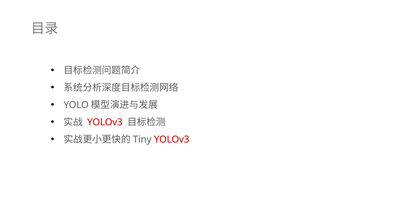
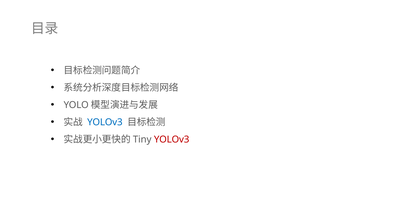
YOLOv3 colour: red -> blue (105, 122)
